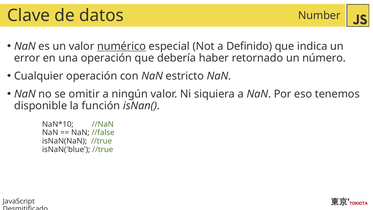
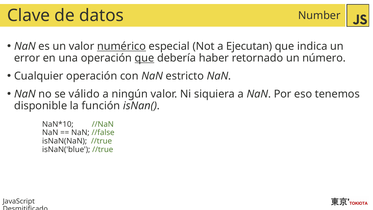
Definido: Definido -> Ejecutan (249, 46)
que underline: none -> present (144, 58)
omitir: omitir -> válido (84, 94)
